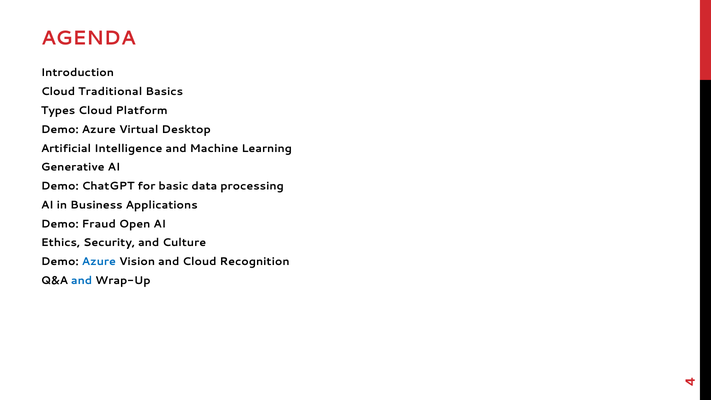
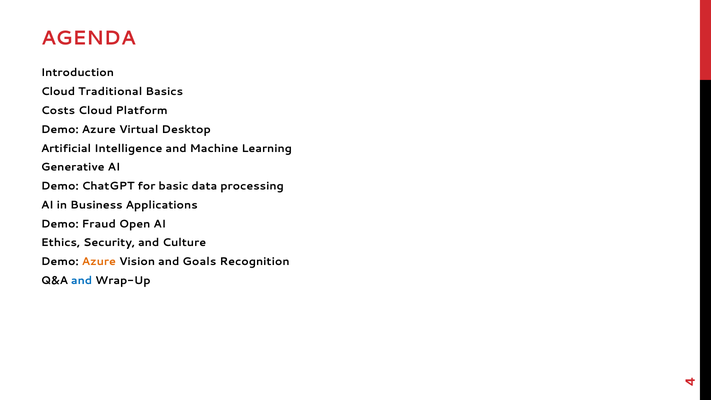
Types: Types -> Costs (58, 111)
Azure colour: blue -> orange (99, 262)
and Cloud: Cloud -> Goals (199, 262)
